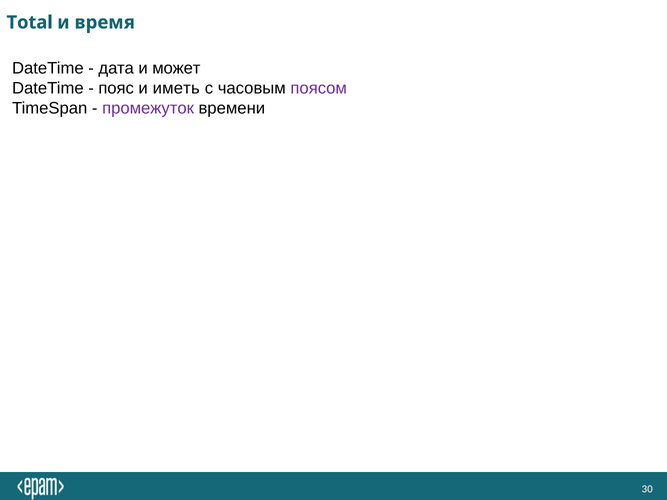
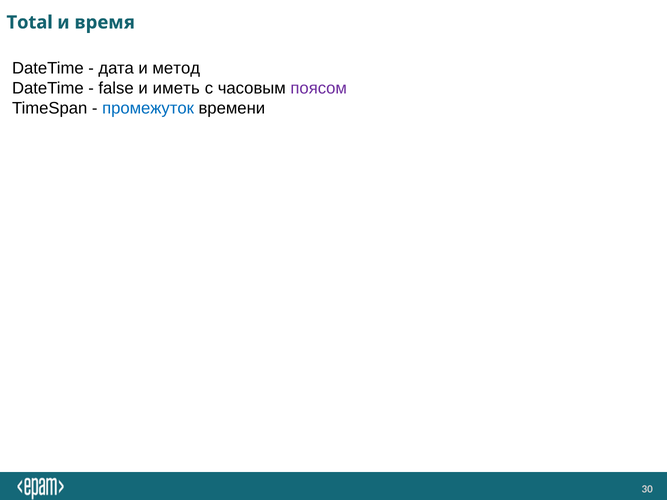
может: может -> метод (176, 68)
пояс: пояс -> false (116, 88)
промежуток colour: purple -> blue (148, 108)
